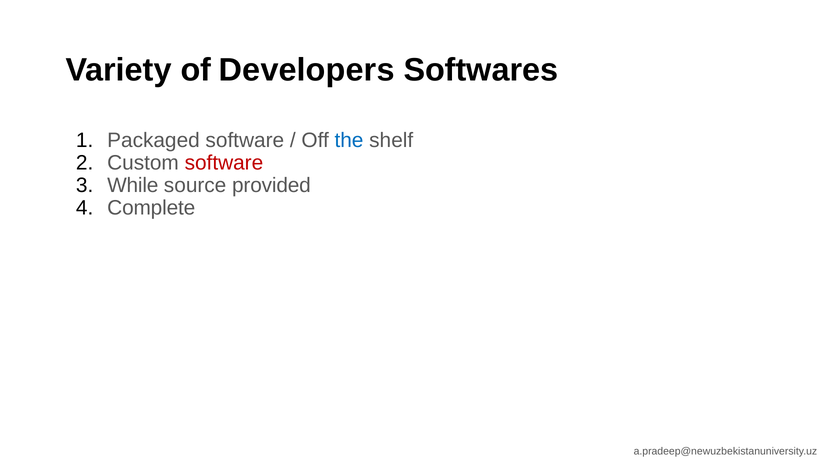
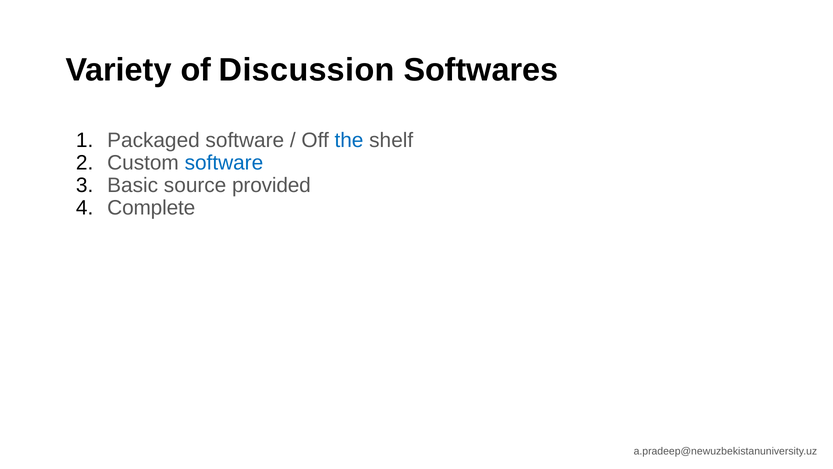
Developers: Developers -> Discussion (307, 70)
software colour: red -> blue (224, 163)
While: While -> Basic (133, 185)
